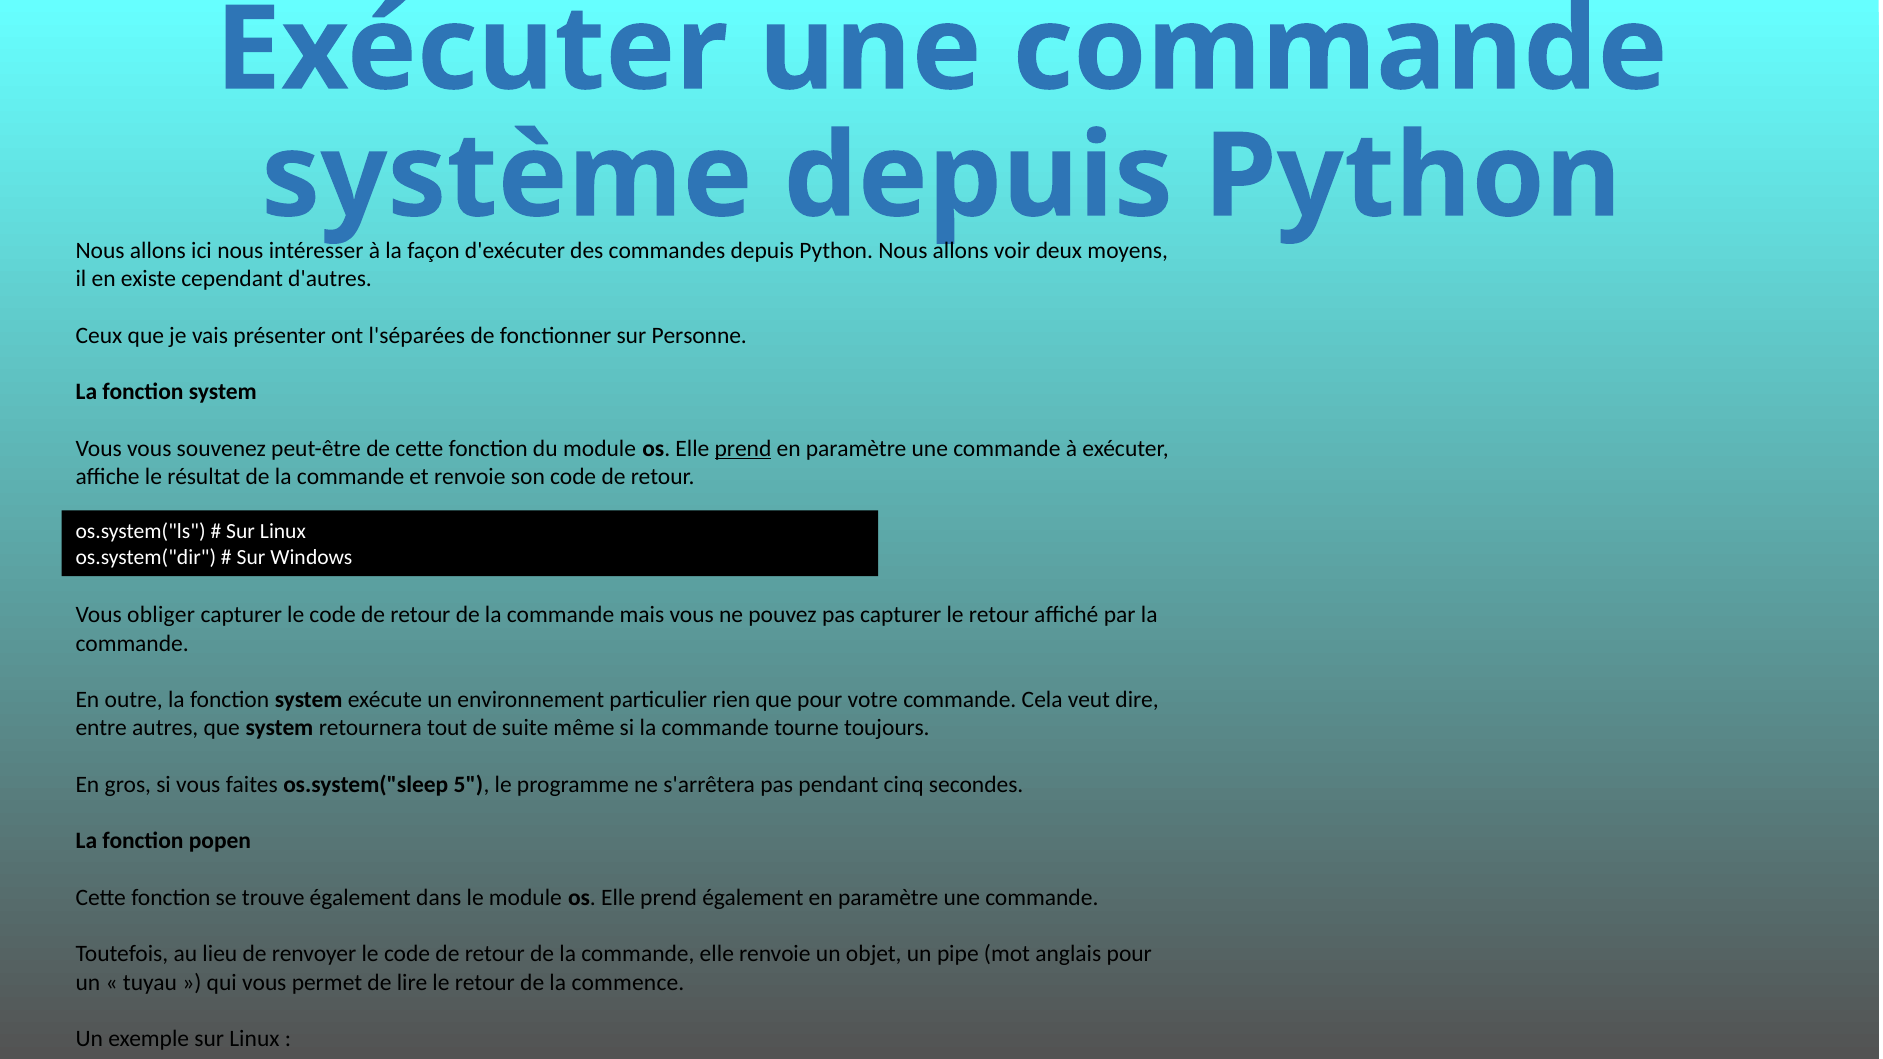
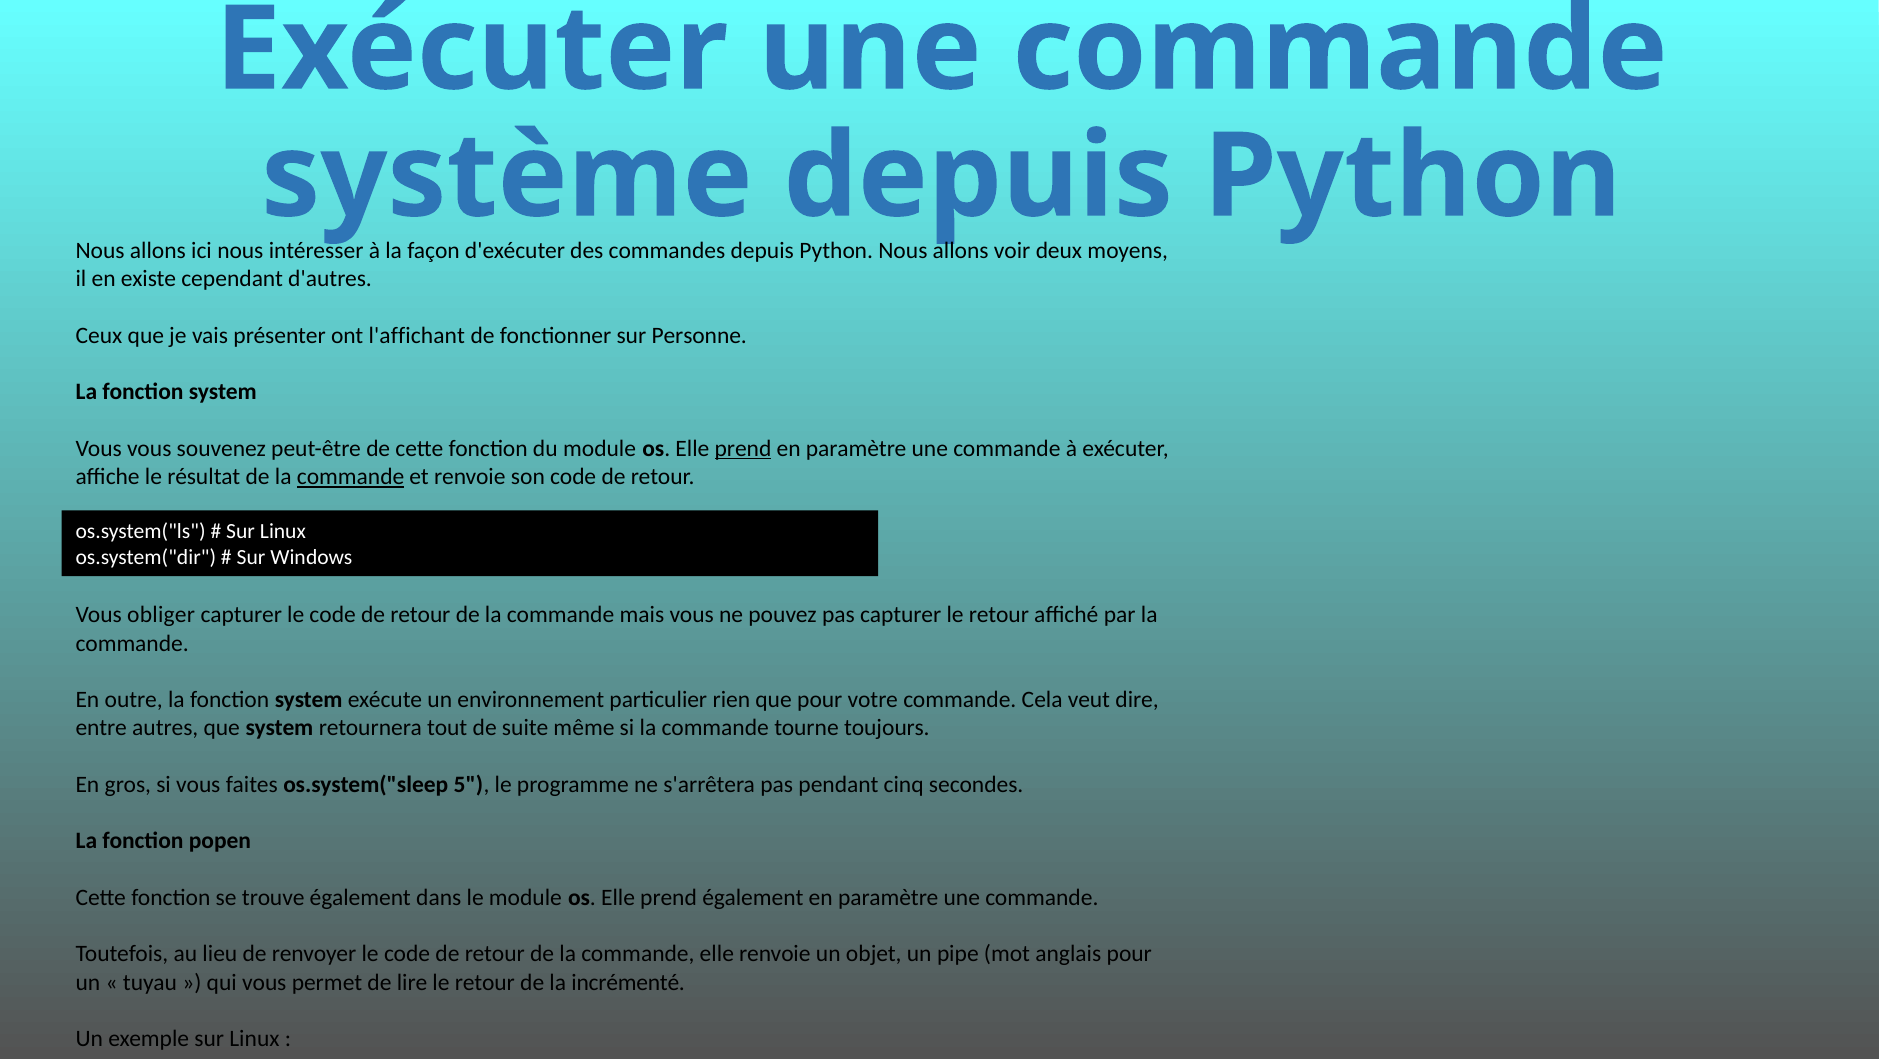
l'séparées: l'séparées -> l'affichant (417, 336)
commande underline: none -> present (351, 477)
commence: commence -> incrémenté (628, 982)
